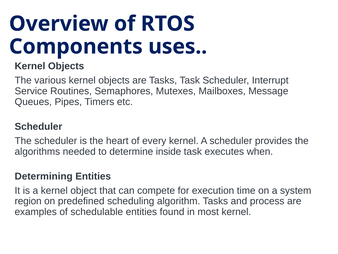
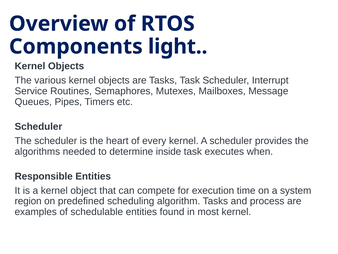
uses: uses -> light (178, 46)
Determining: Determining -> Responsible (44, 176)
